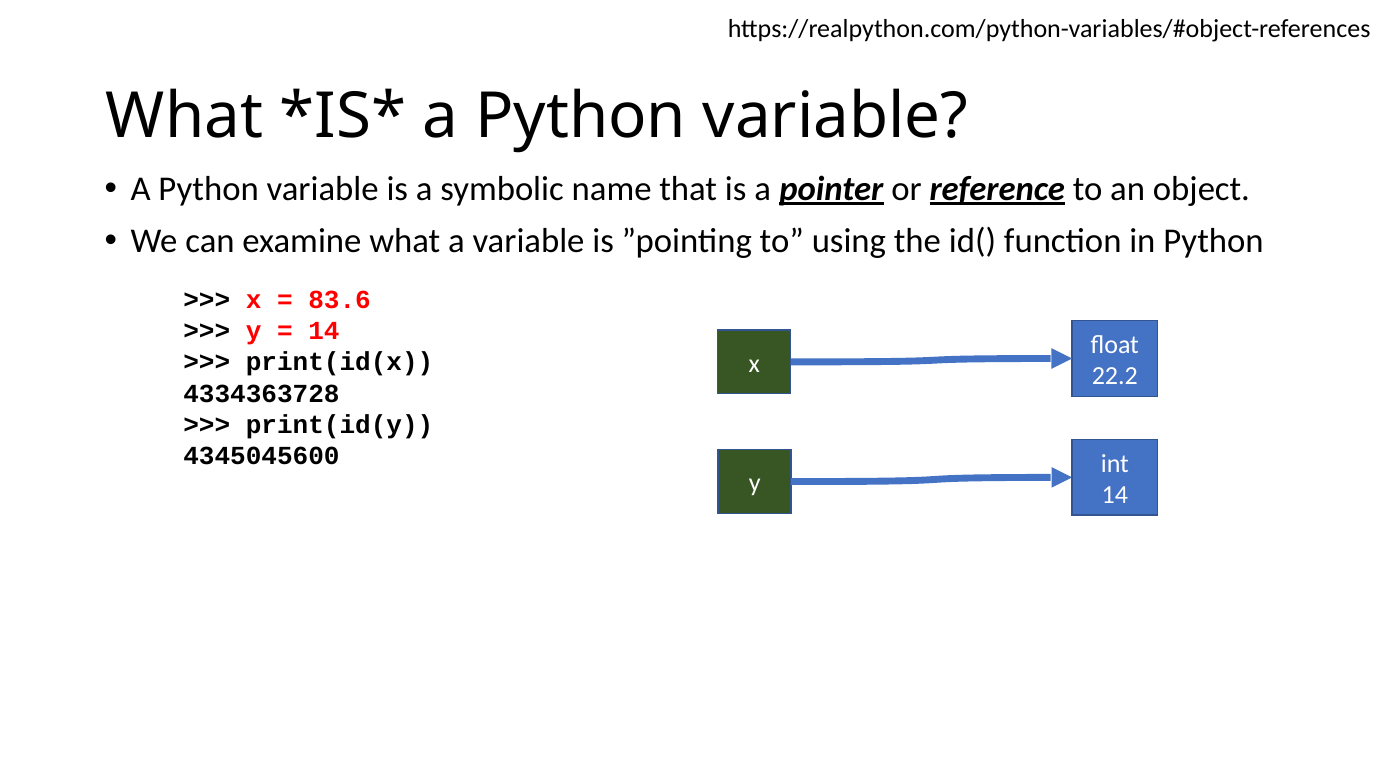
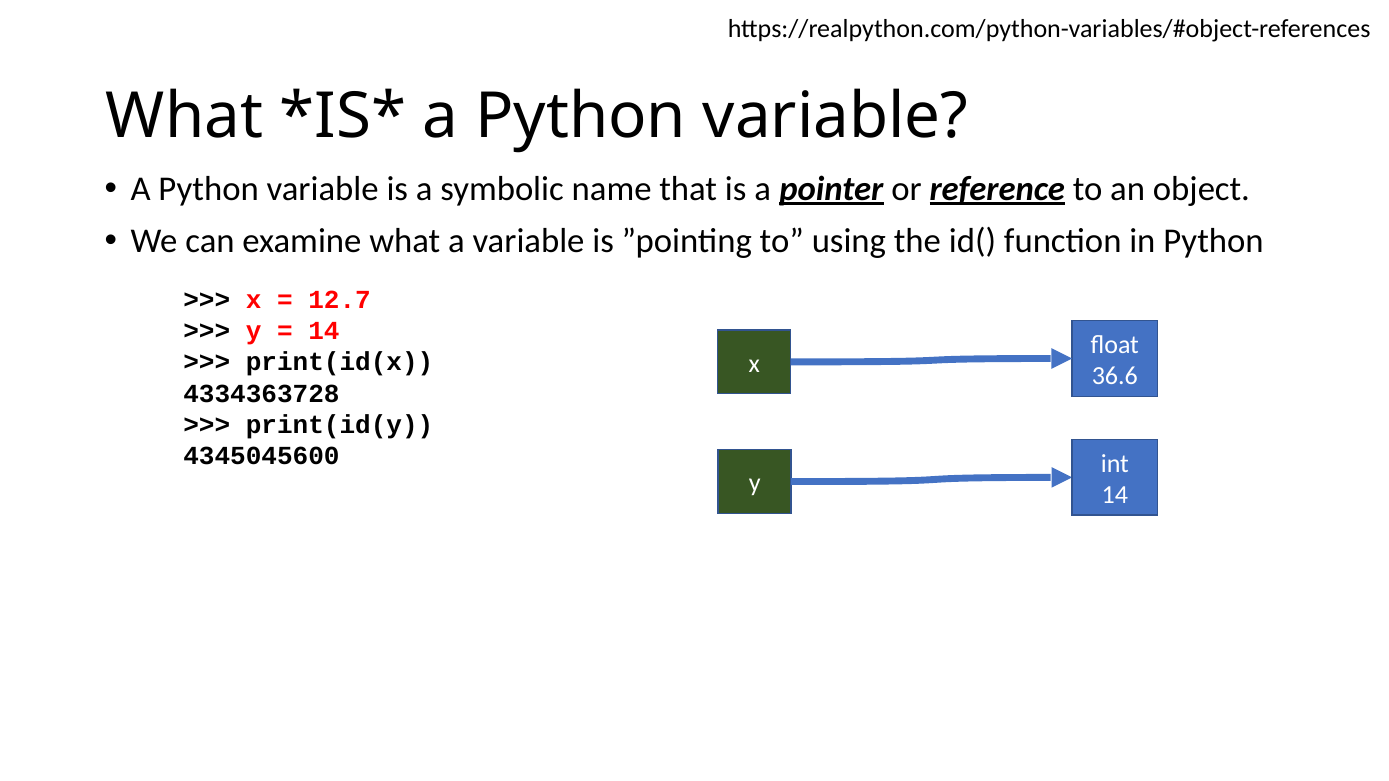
83.6: 83.6 -> 12.7 (340, 300)
22.2: 22.2 -> 36.6 (1115, 376)
